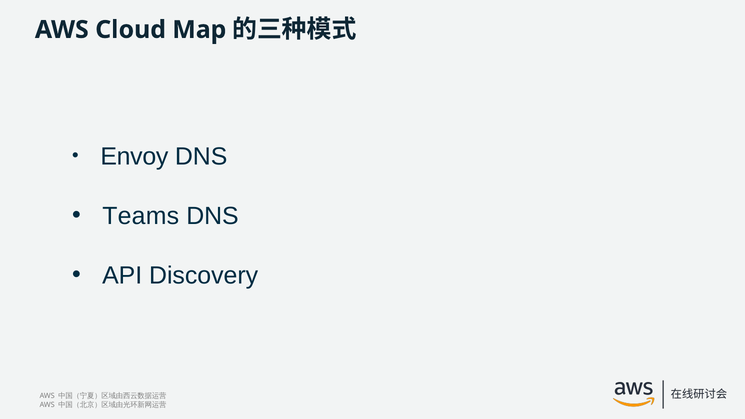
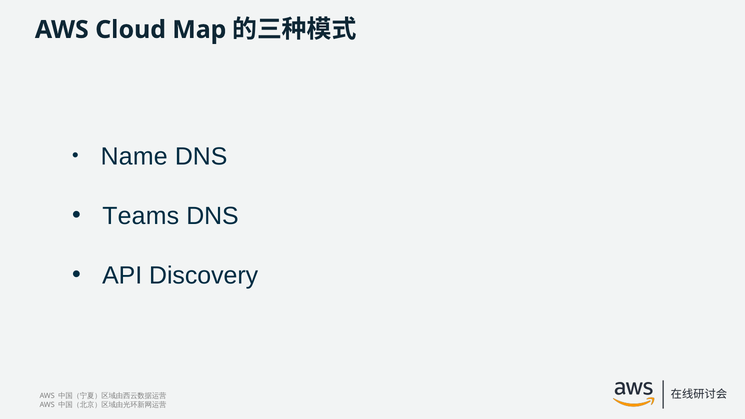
Envoy: Envoy -> Name (134, 156)
